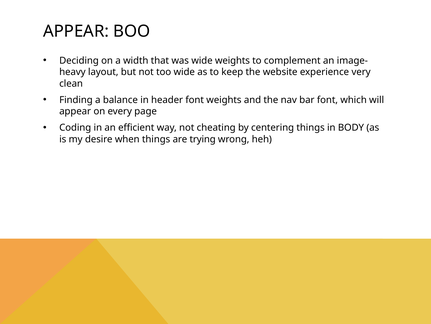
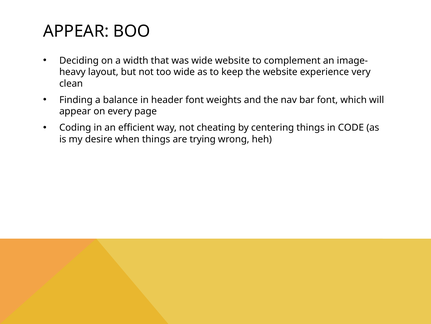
wide weights: weights -> website (232, 60)
BODY: BODY -> CODE (351, 127)
